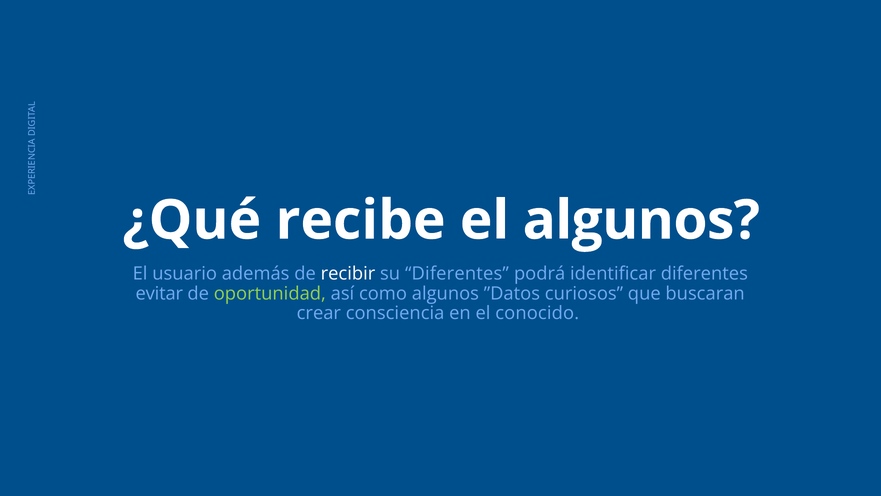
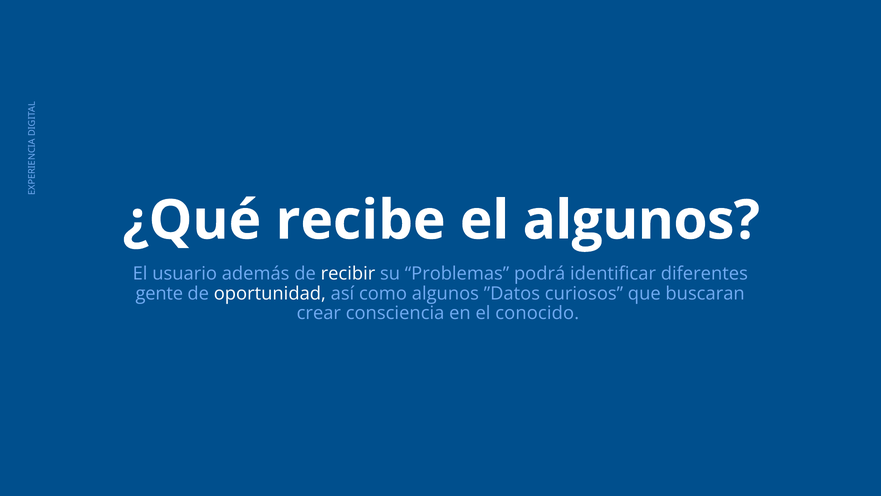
su Diferentes: Diferentes -> Problemas (457, 273)
evitar: evitar -> gente (159, 293)
oportunidad colour: light green -> white (270, 293)
